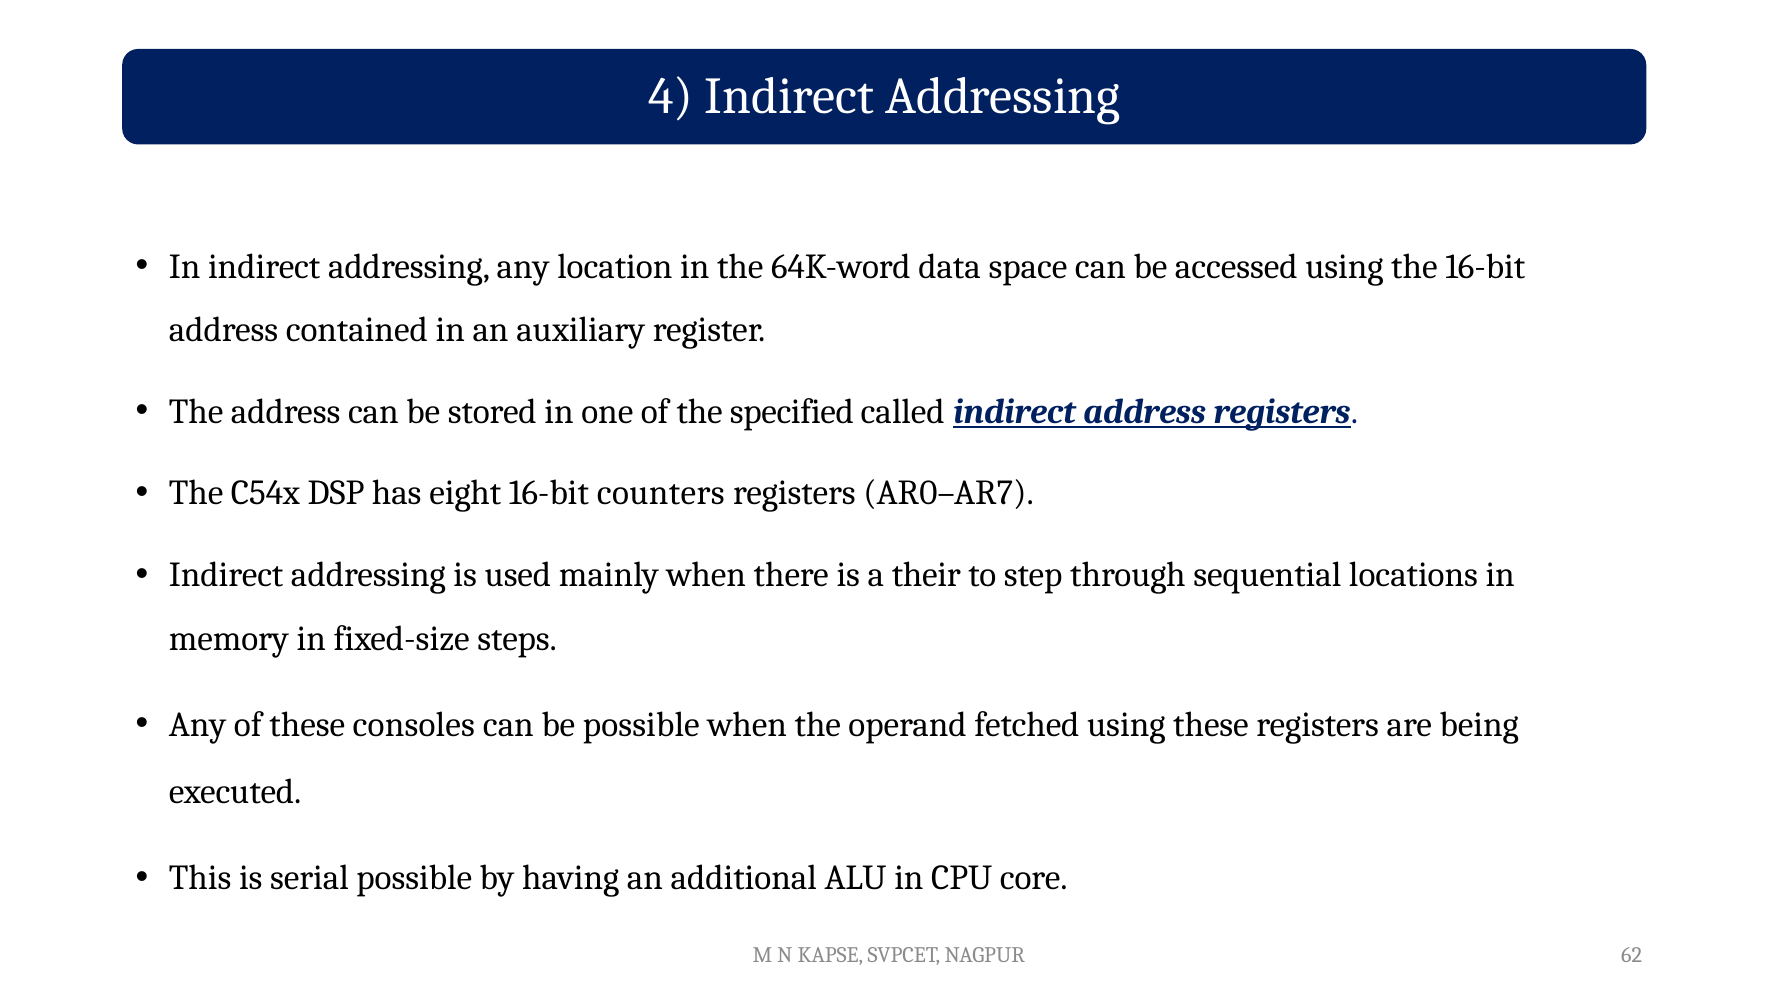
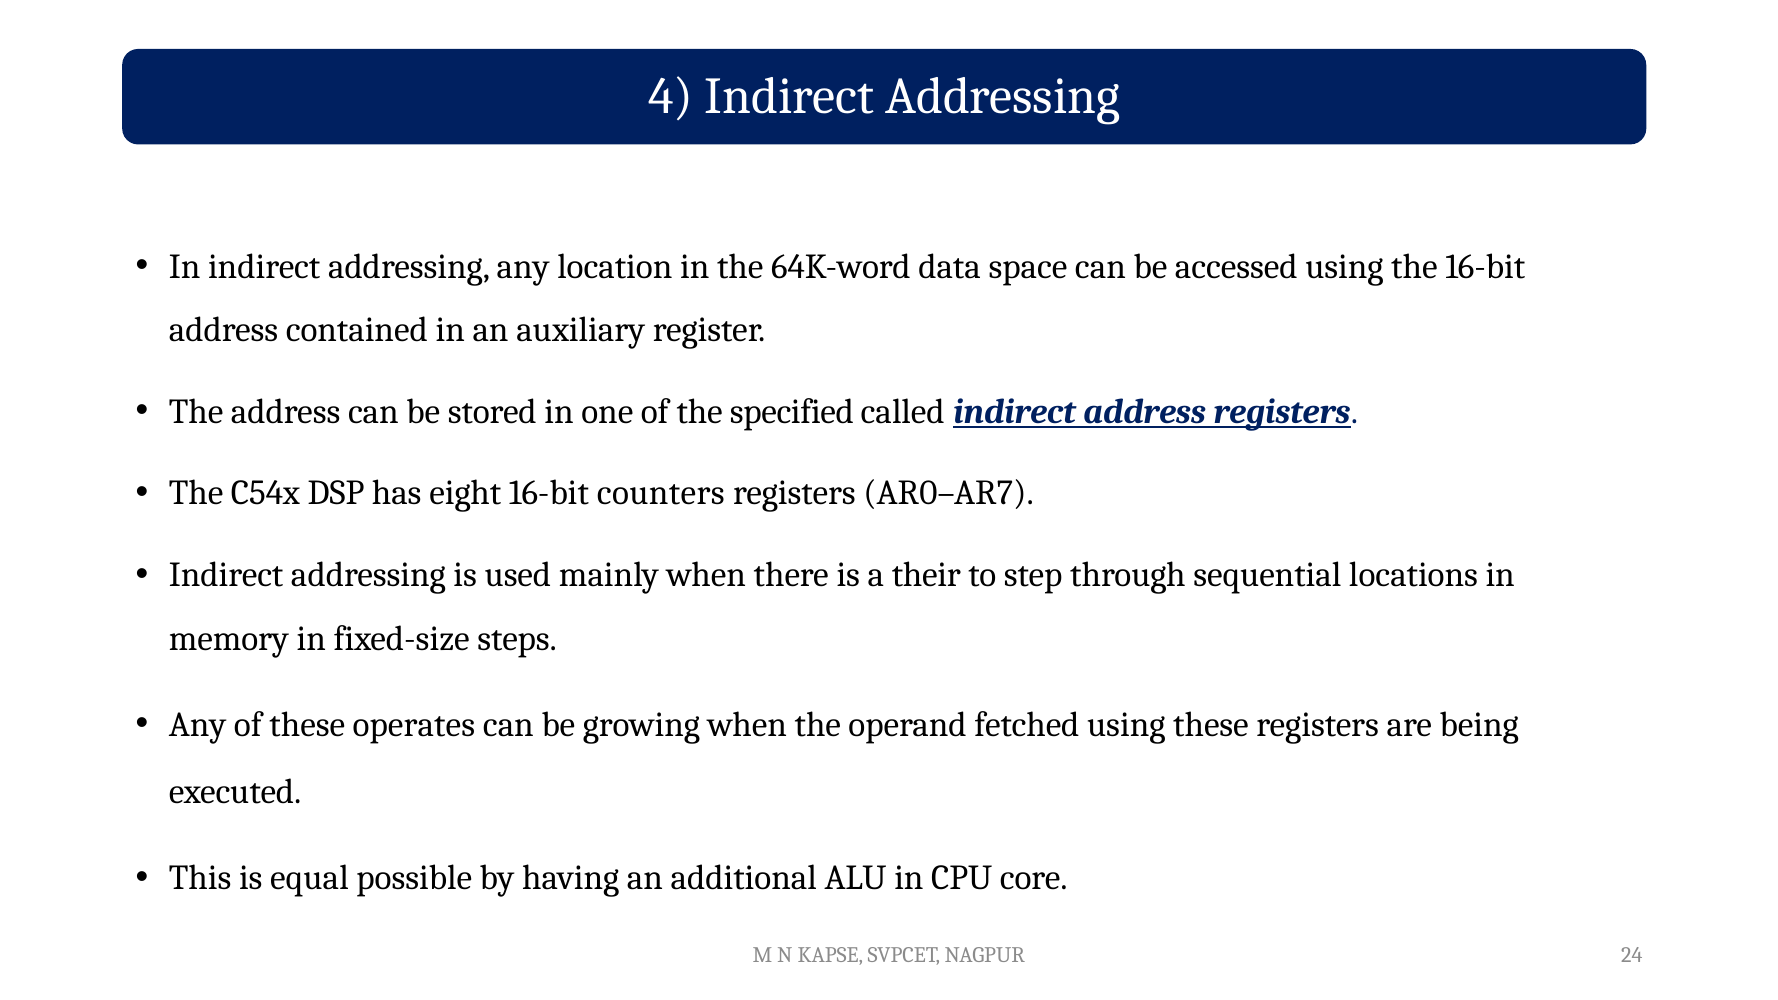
consoles: consoles -> operates (414, 725)
be possible: possible -> growing (641, 725)
serial: serial -> equal (309, 878)
62: 62 -> 24 (1632, 955)
